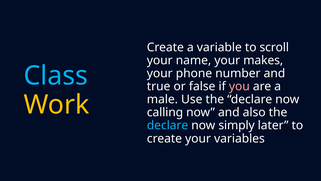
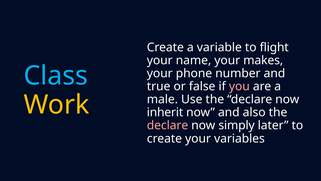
scroll: scroll -> flight (274, 47)
calling: calling -> inherit (165, 112)
declare colour: light blue -> pink (168, 125)
